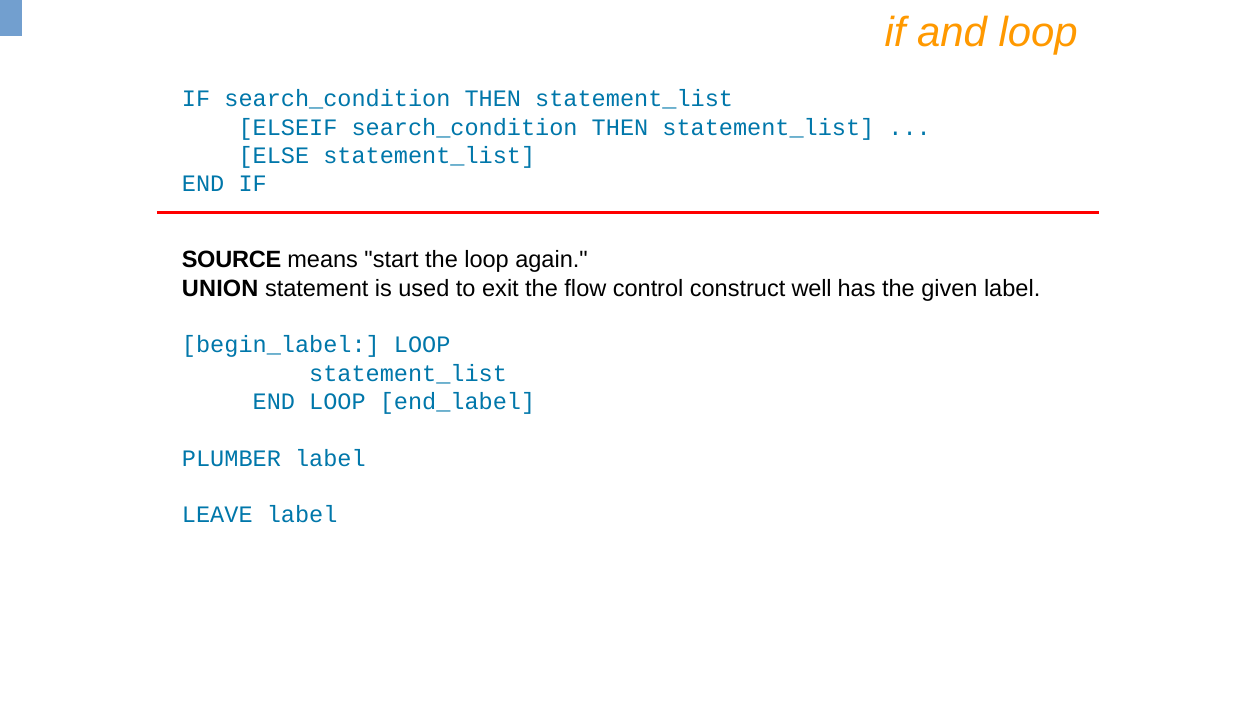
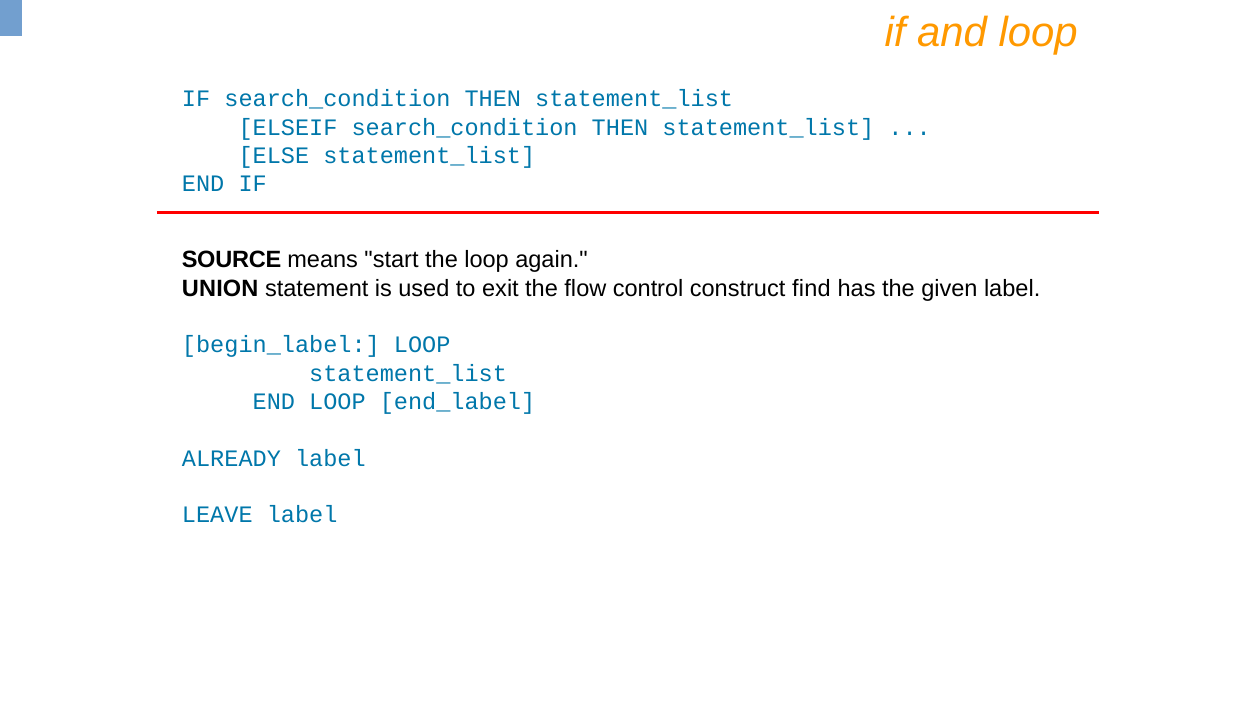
well: well -> find (811, 288)
PLUMBER: PLUMBER -> ALREADY (231, 458)
